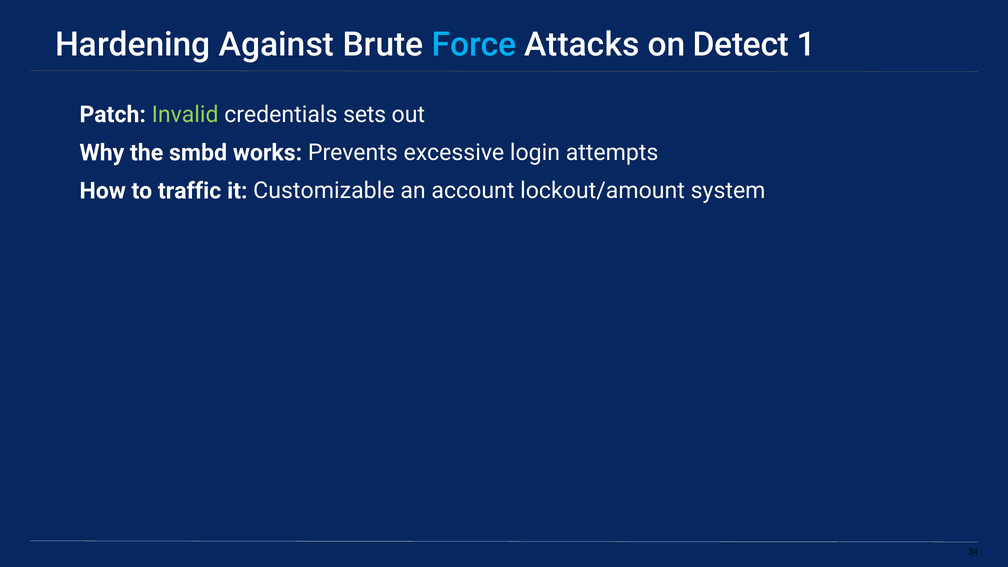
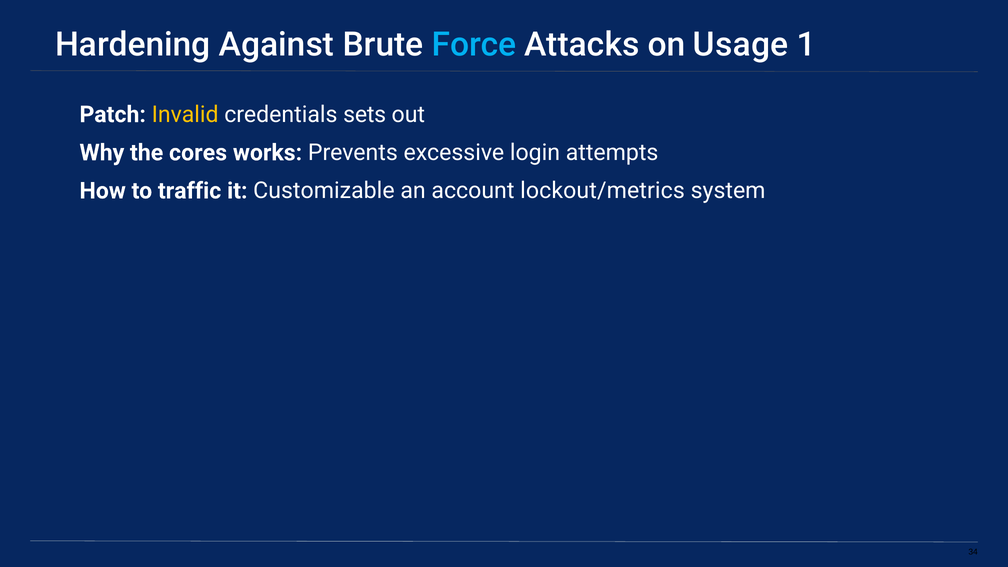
Detect: Detect -> Usage (741, 45)
Invalid colour: light green -> yellow (185, 115)
smbd: smbd -> cores (198, 153)
lockout/amount: lockout/amount -> lockout/metrics (602, 191)
